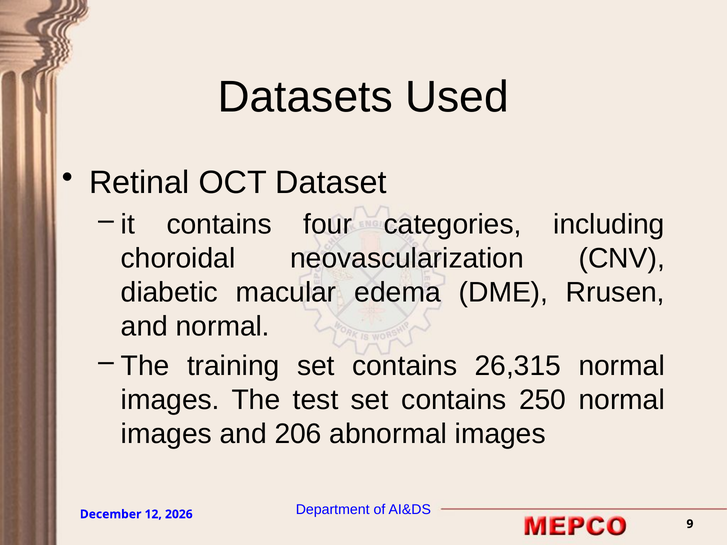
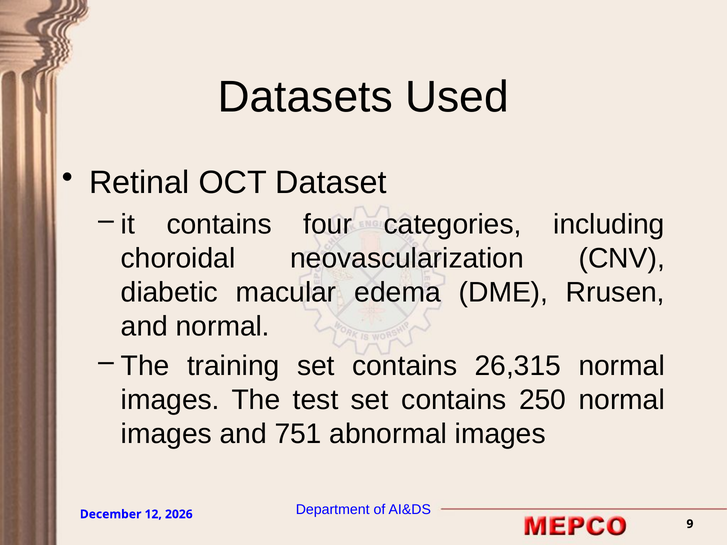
206: 206 -> 751 (298, 434)
